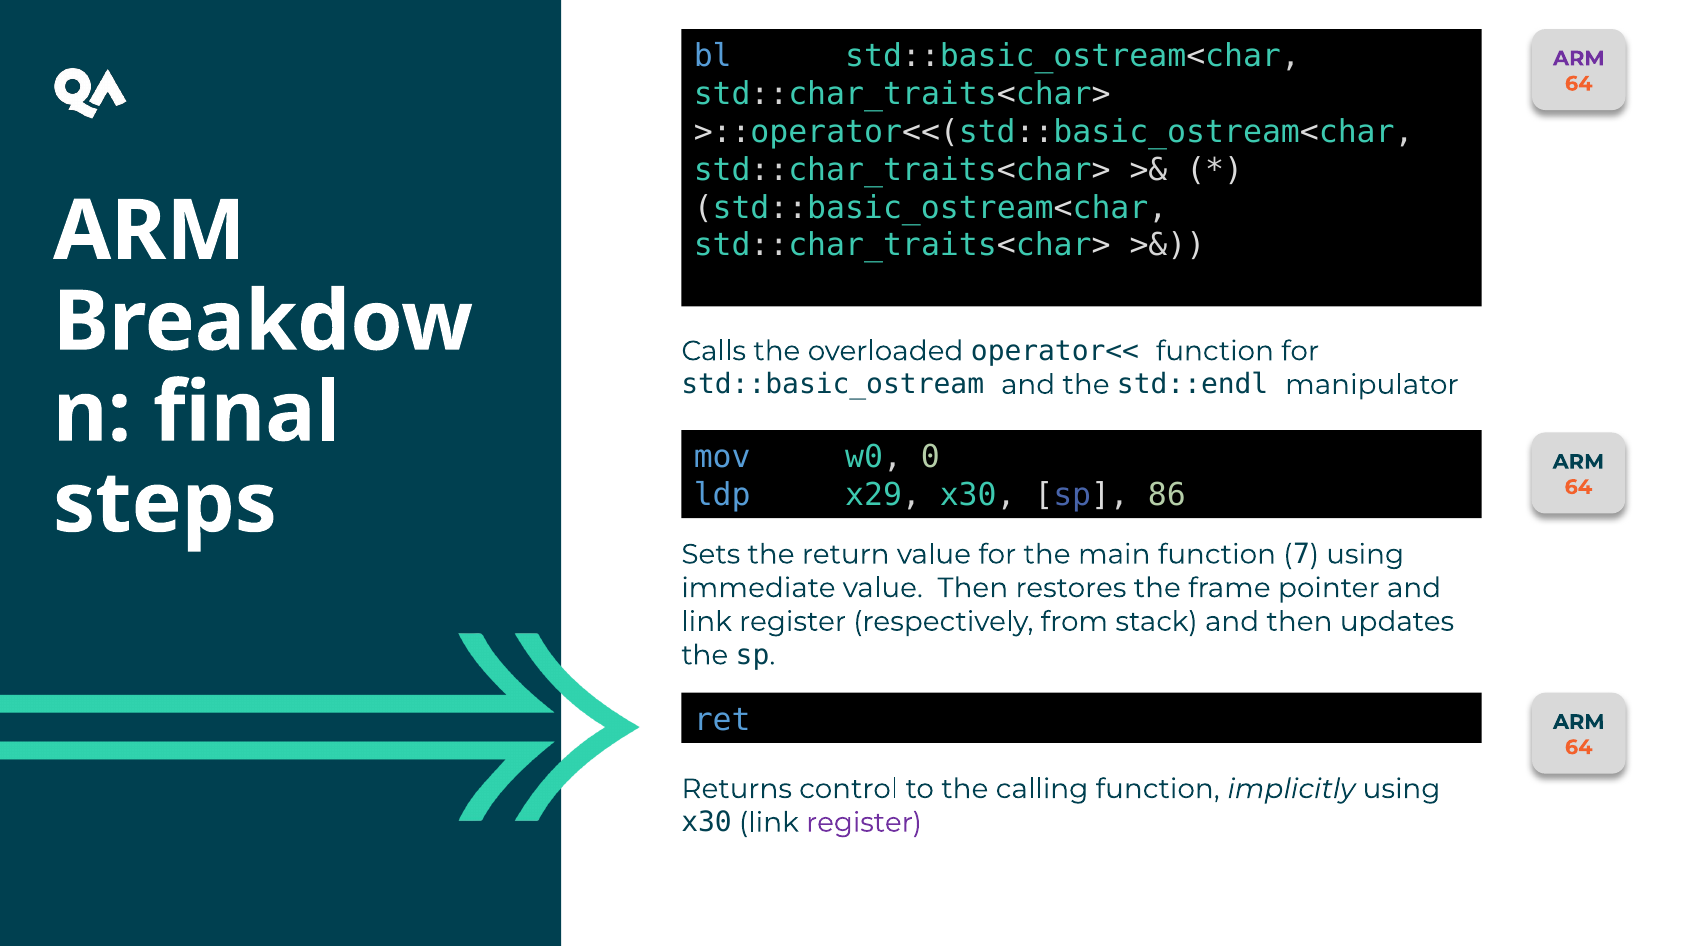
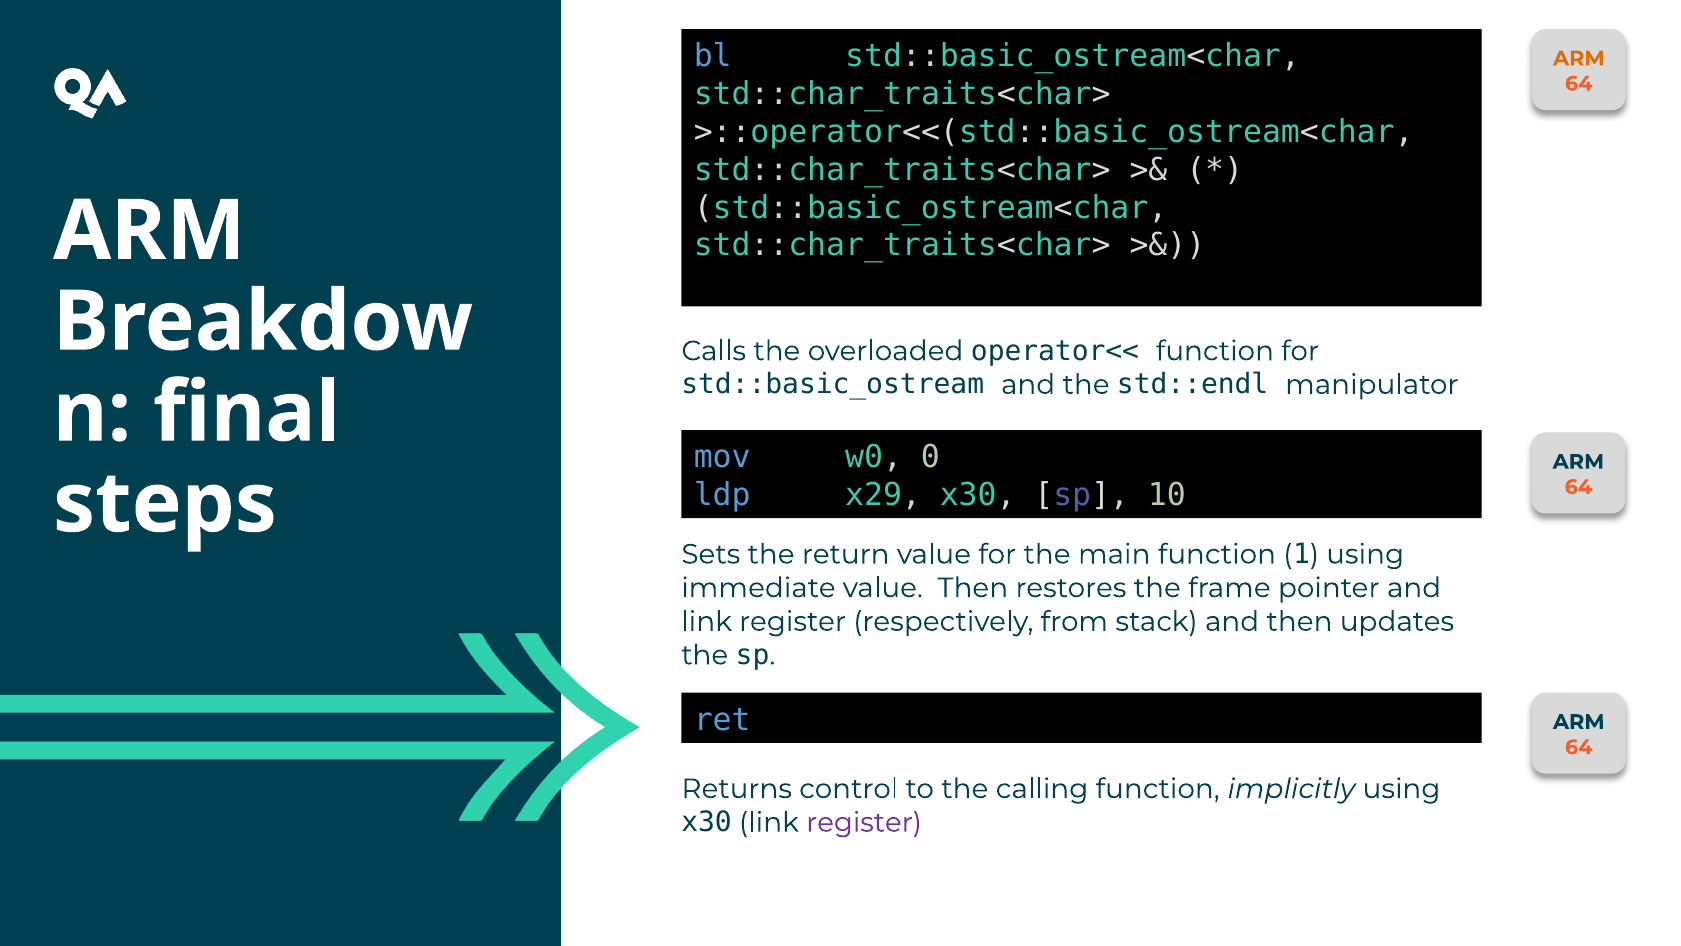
ARM colour: purple -> orange (1579, 58)
86: 86 -> 10 (1167, 495)
7: 7 -> 1 (1301, 554)
